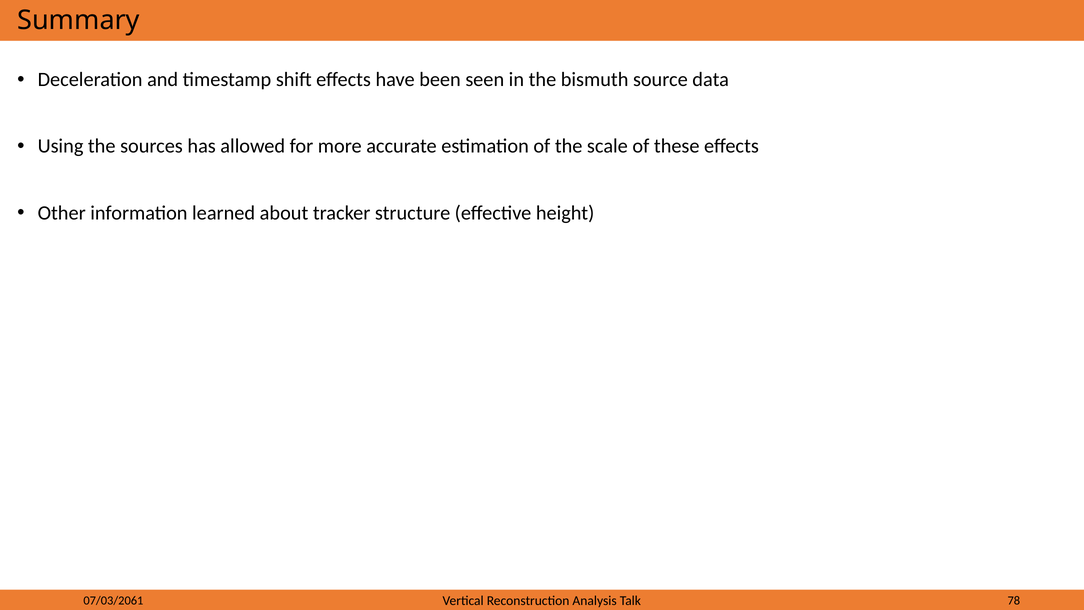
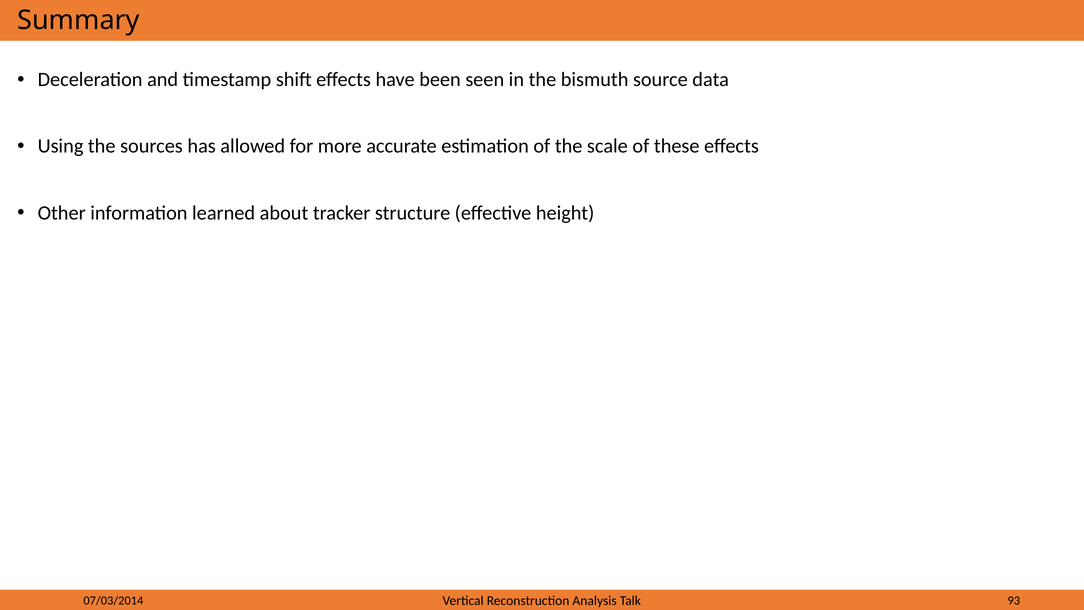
78: 78 -> 93 (1014, 600)
07/03/2061: 07/03/2061 -> 07/03/2014 (113, 600)
